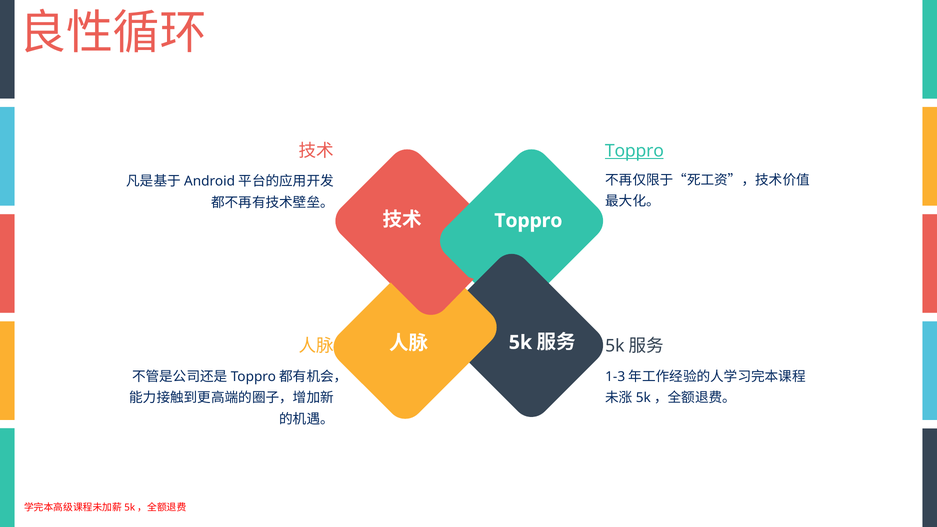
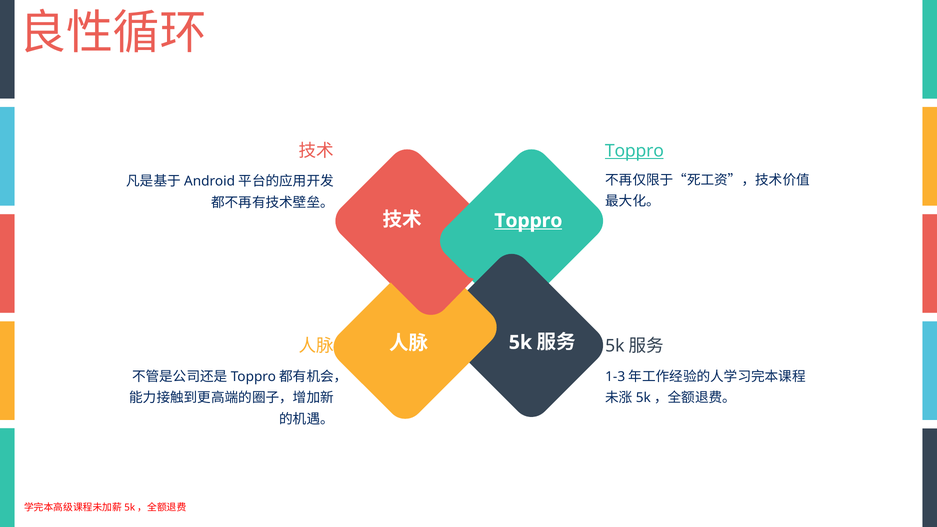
Toppro underline: none -> present (528, 221)
